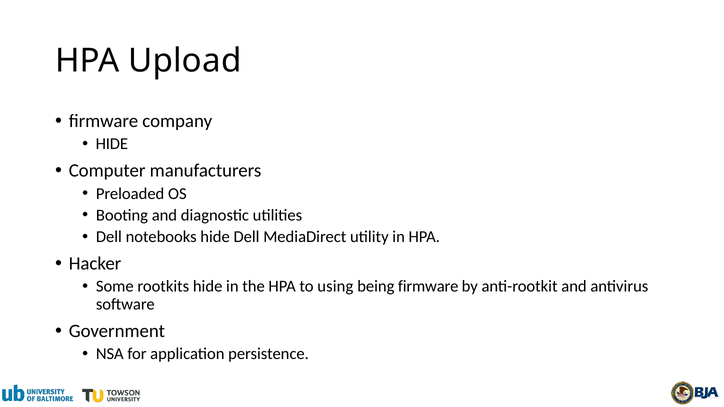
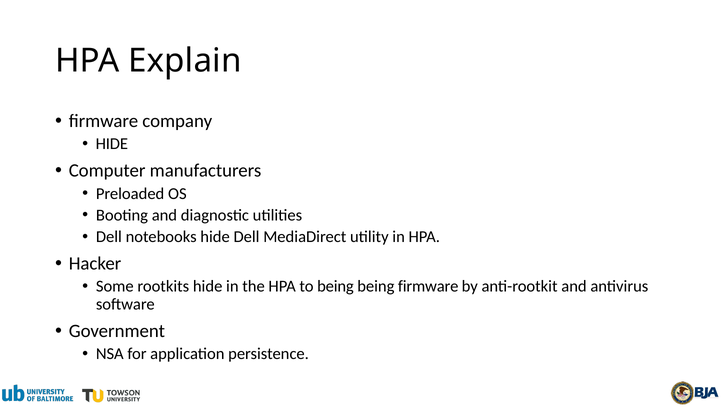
Upload: Upload -> Explain (185, 61)
to using: using -> being (335, 287)
